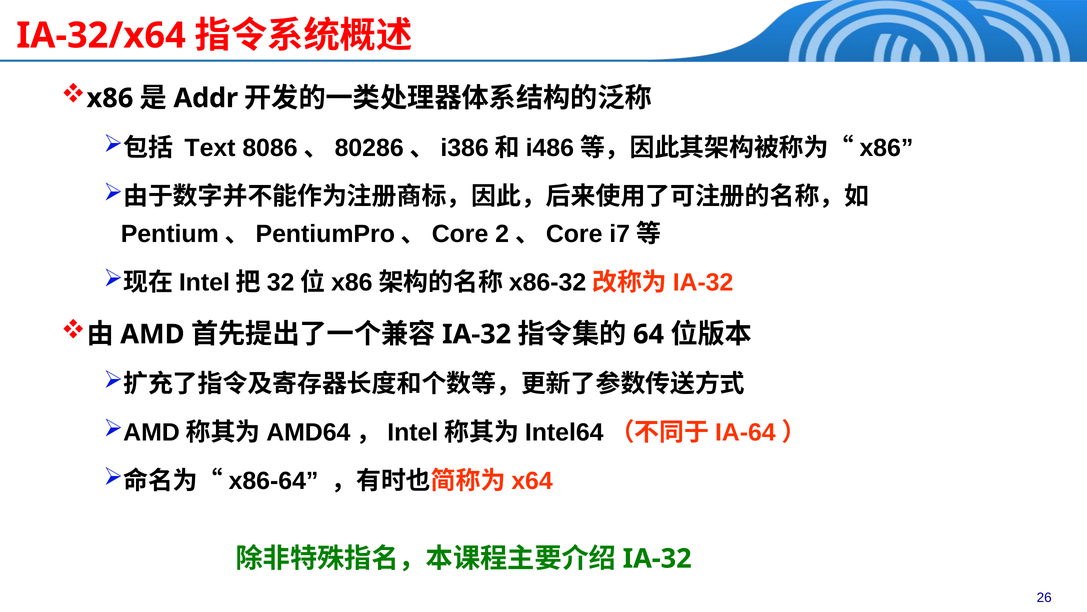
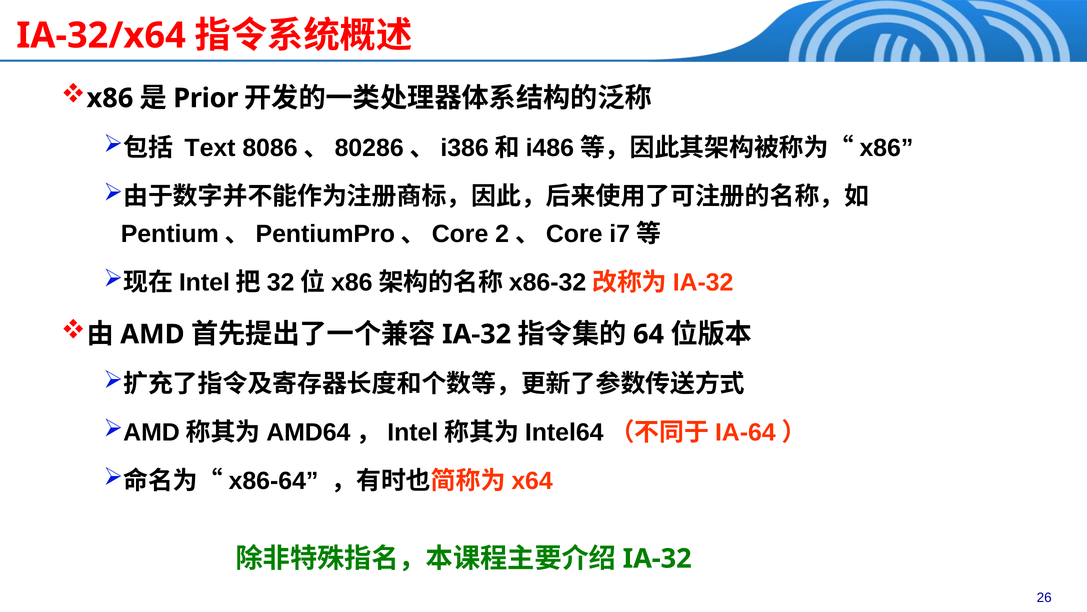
Addr: Addr -> Prior (206, 98)
